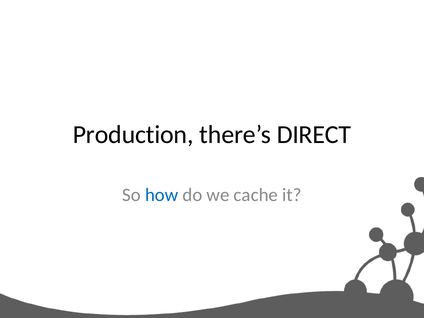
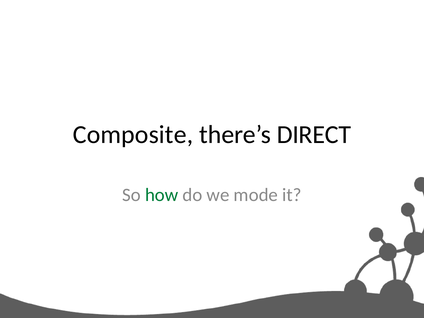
Production: Production -> Composite (133, 135)
how colour: blue -> green (162, 195)
cache: cache -> mode (256, 195)
